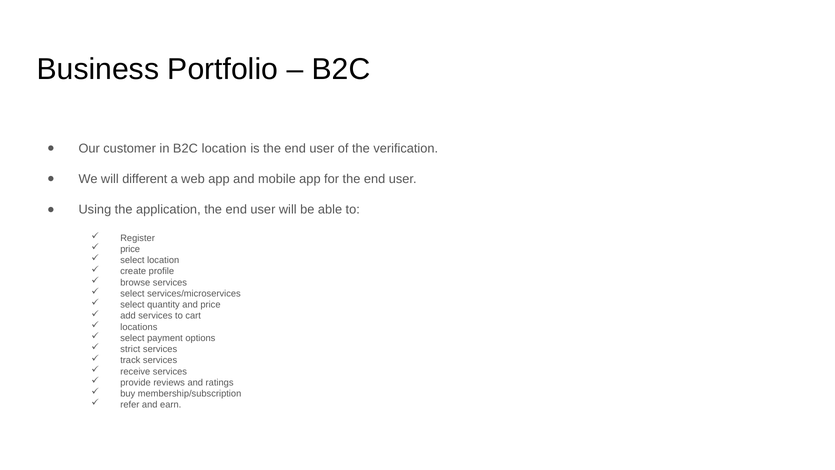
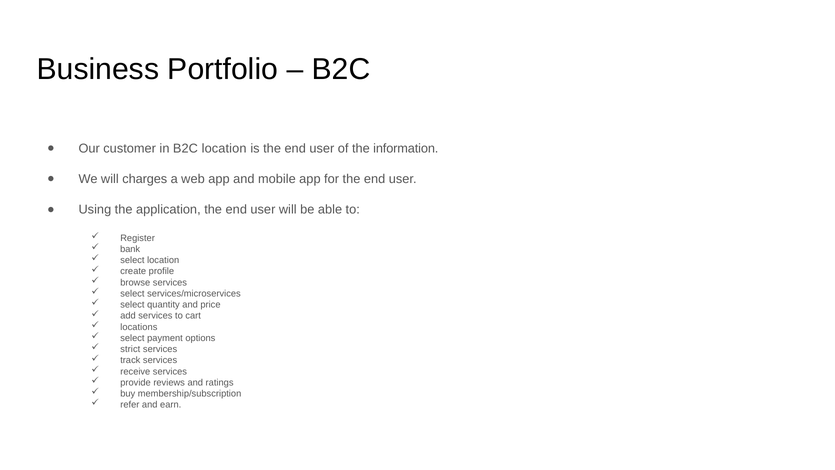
verification: verification -> information (406, 148)
different: different -> charges (145, 179)
price: price -> bank (130, 249)
